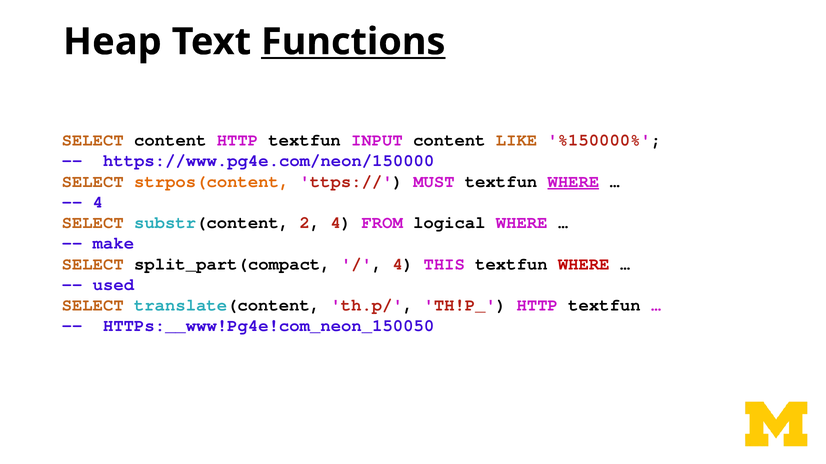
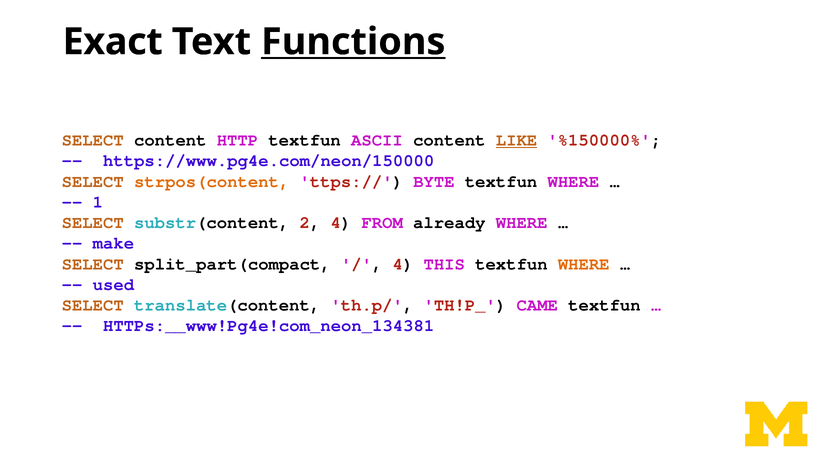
Heap: Heap -> Exact (113, 42)
INPUT: INPUT -> ASCII (377, 140)
LIKE underline: none -> present (517, 140)
MUST: MUST -> BYTE (434, 182)
WHERE underline: present -> none (573, 182)
4: 4 -> 1 (98, 202)
logical: logical -> already (449, 223)
WHERE colour: red -> orange (584, 264)
TH!P_ HTTP: HTTP -> CAME (537, 306)
HTTPs:__www!Pg4e!com_neon_150050: HTTPs:__www!Pg4e!com_neon_150050 -> HTTPs:__www!Pg4e!com_neon_134381 (269, 326)
